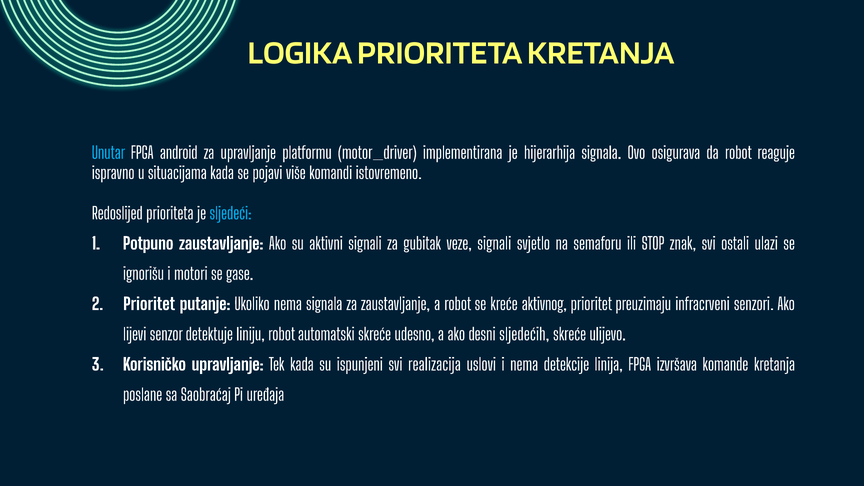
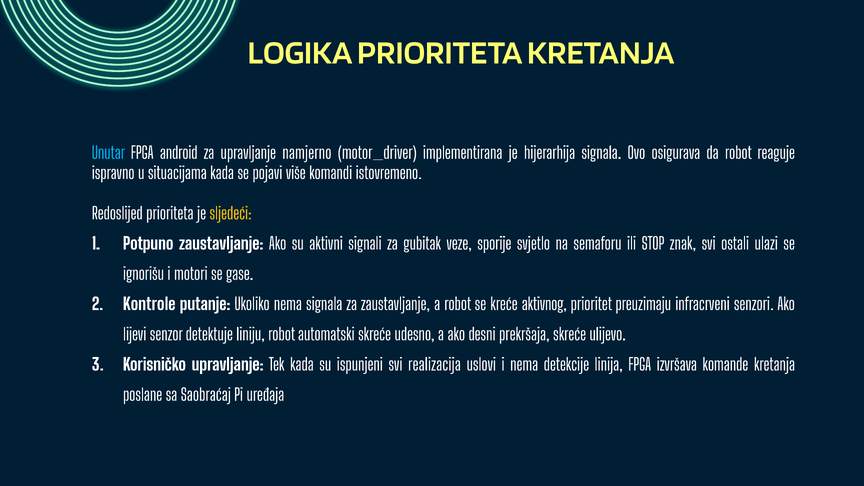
platformu: platformu -> namjerno (307, 153)
sljedeći colour: light blue -> yellow (231, 214)
veze signali: signali -> sporije (494, 244)
Prioritet: Prioritet -> Kontrole (149, 305)
sljedećih: sljedećih -> prekršaja (524, 335)
